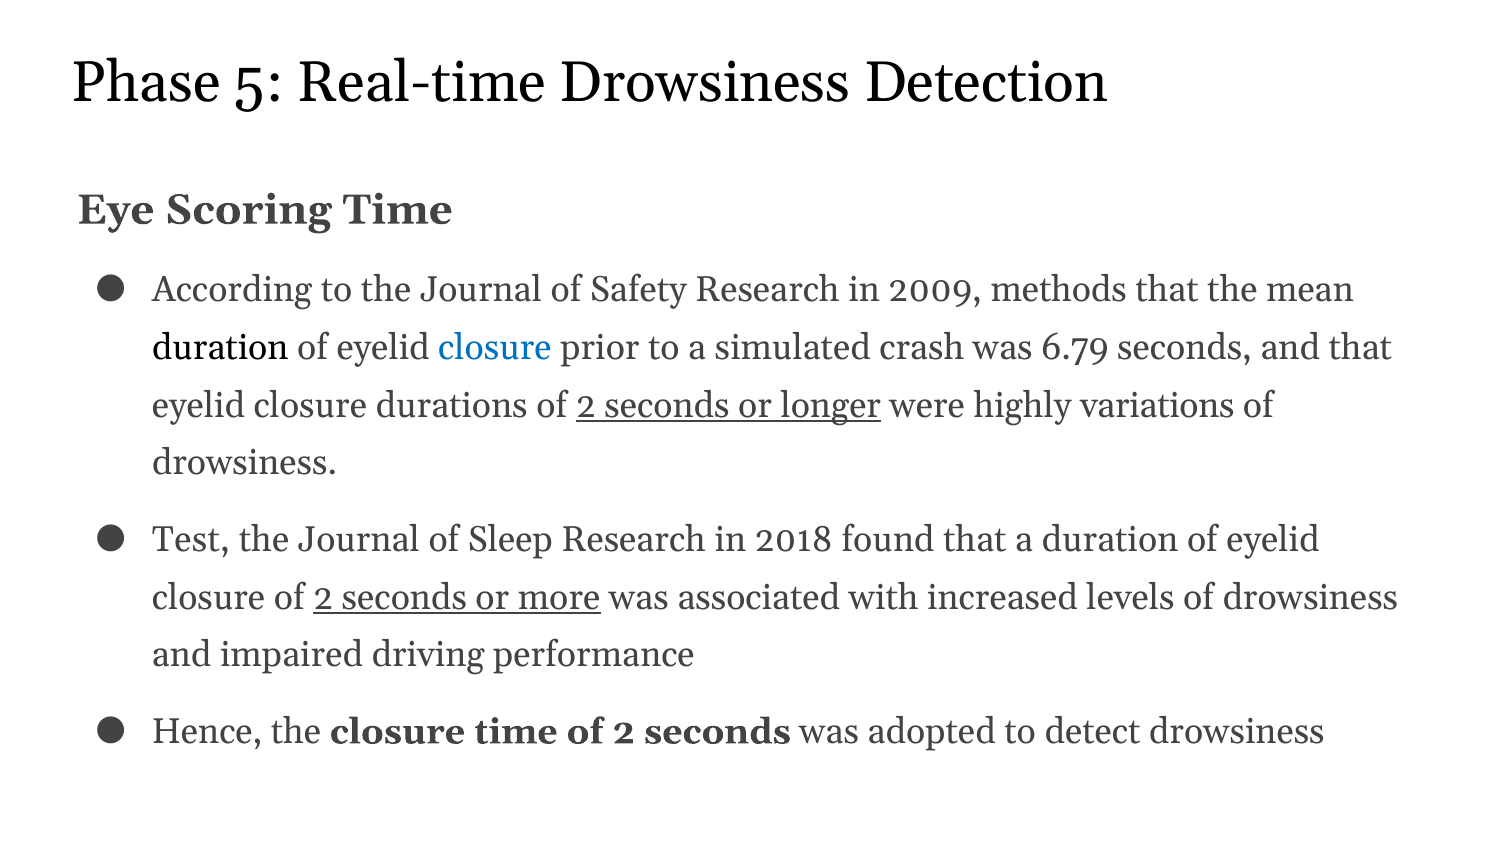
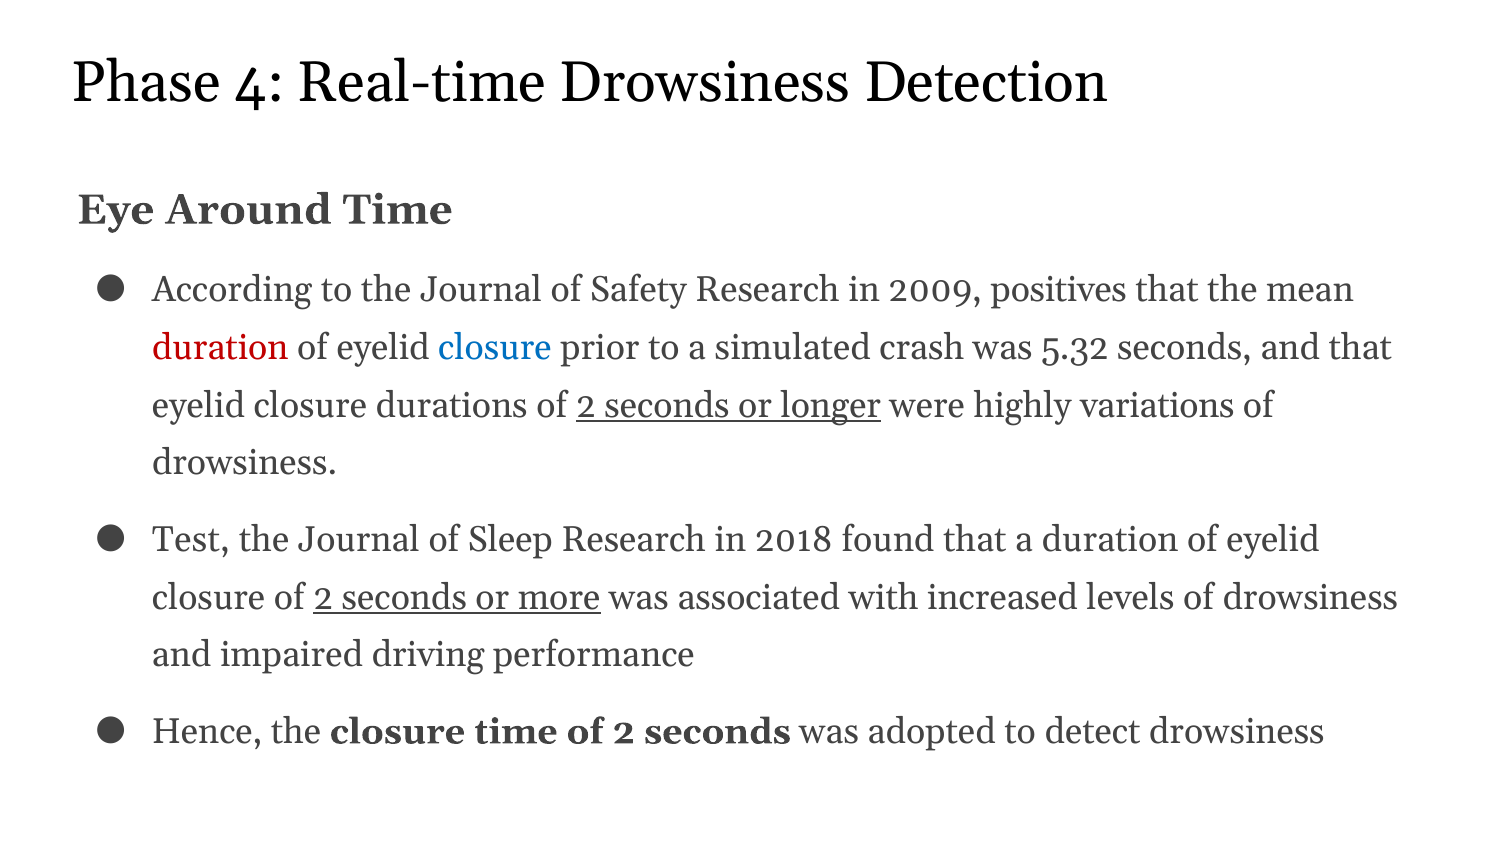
5: 5 -> 4 (259, 82)
Scoring: Scoring -> Around (248, 210)
methods: methods -> positives (1059, 289)
duration colour: black -> red (220, 347)
6.79: 6.79 -> 5.32 (1075, 347)
